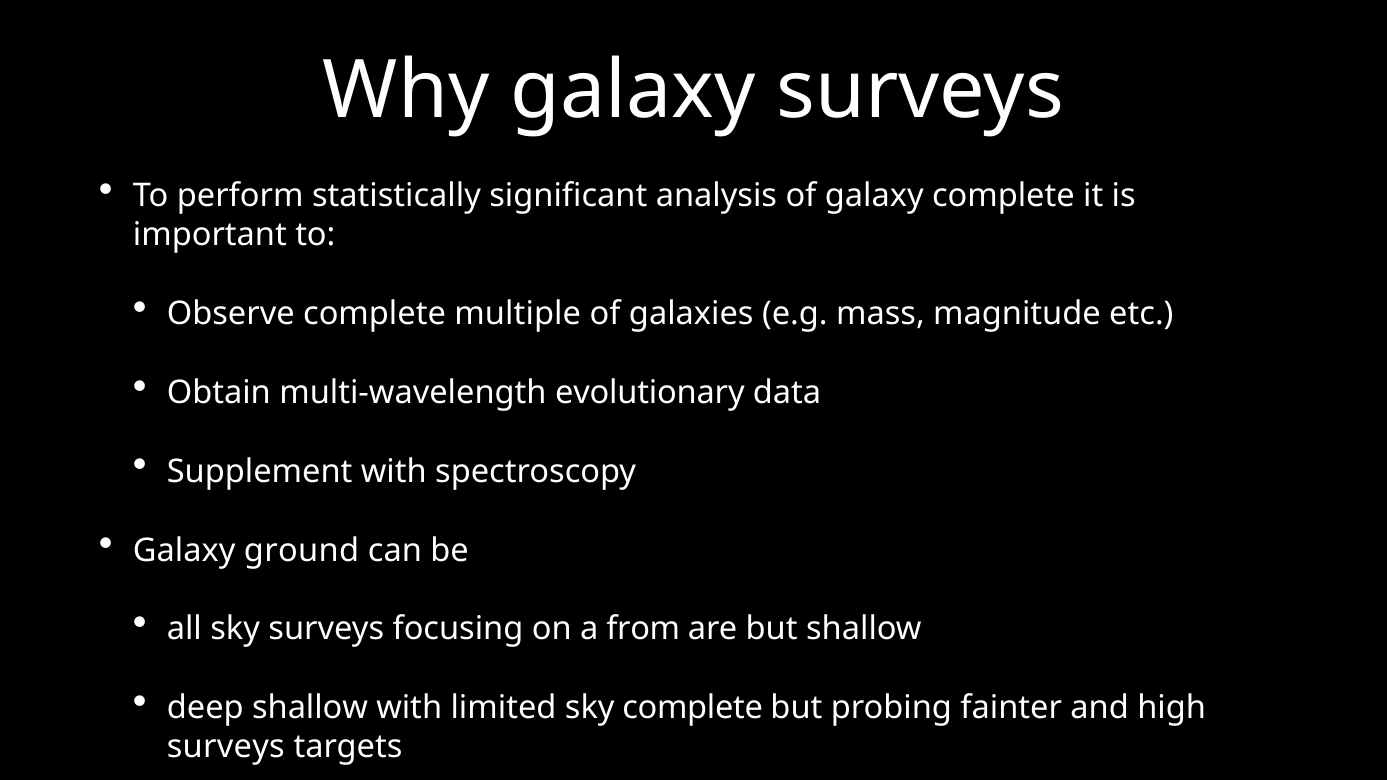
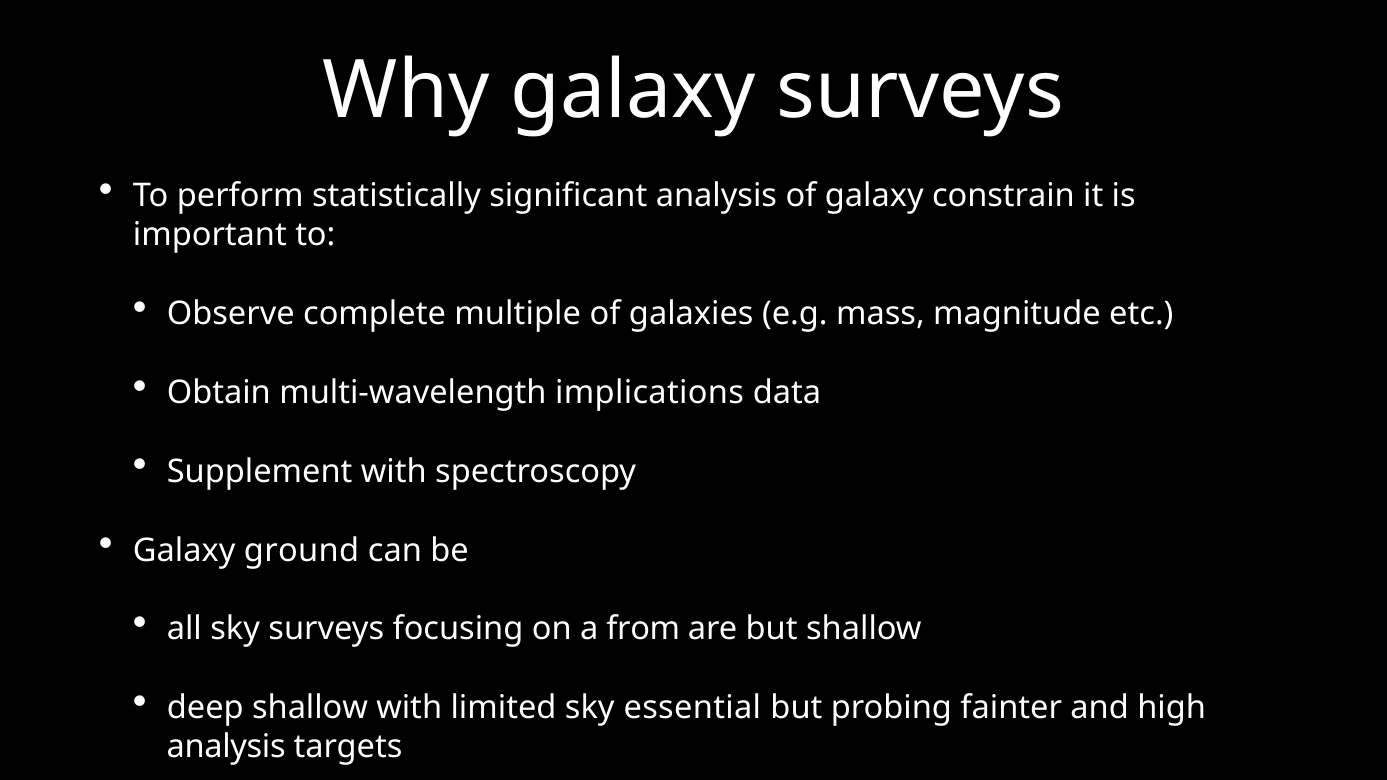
galaxy complete: complete -> constrain (1003, 196)
evolutionary: evolutionary -> implications (650, 393)
sky complete: complete -> essential (692, 708)
surveys: surveys -> analysis (226, 747)
